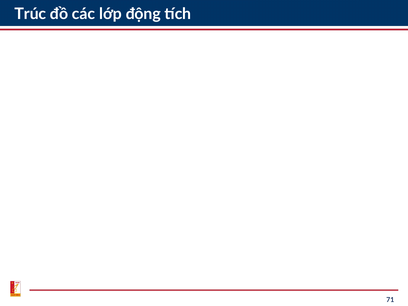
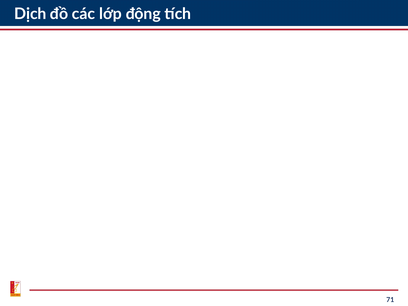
Trúc: Trúc -> Dịch (30, 14)
